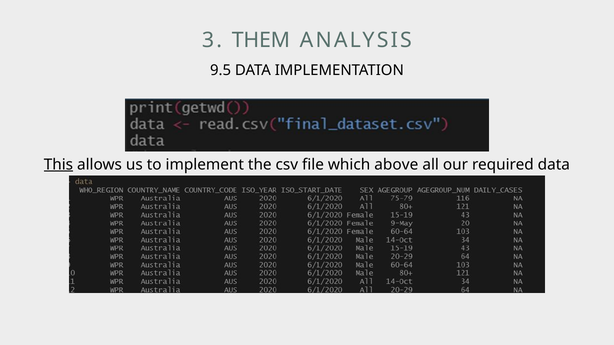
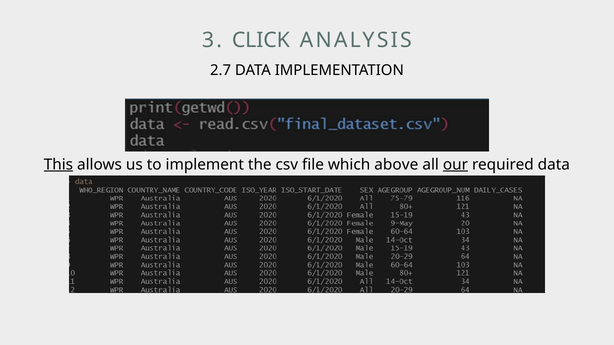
THEM: THEM -> CLICK (261, 40)
9.5: 9.5 -> 2.7 (221, 71)
our underline: none -> present (455, 165)
